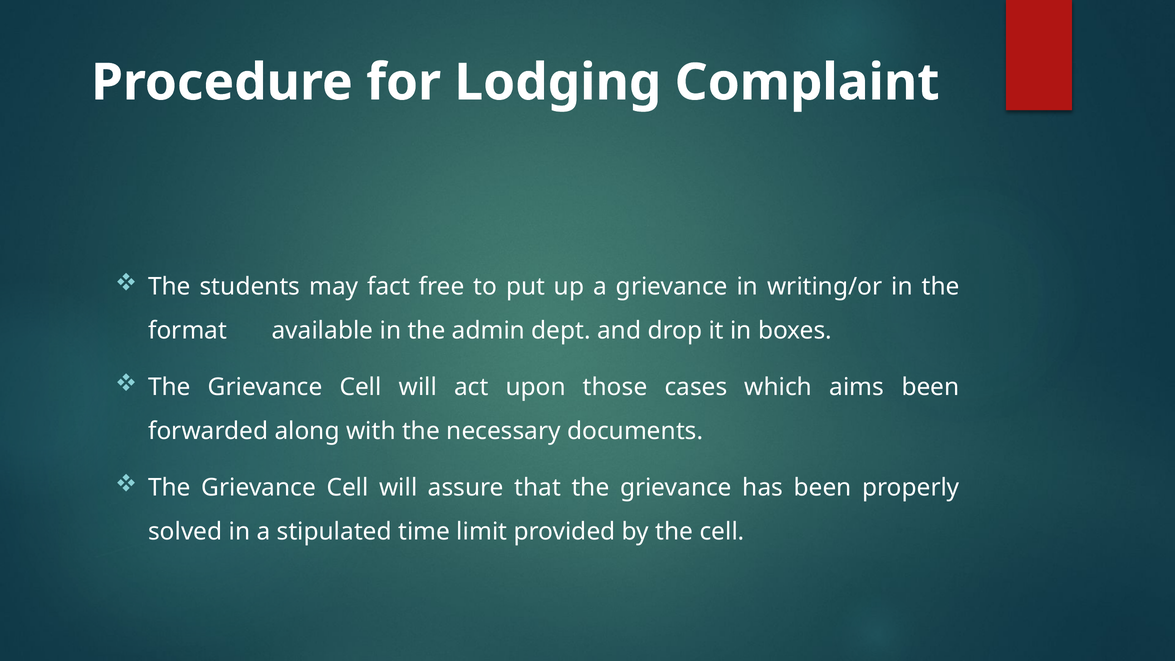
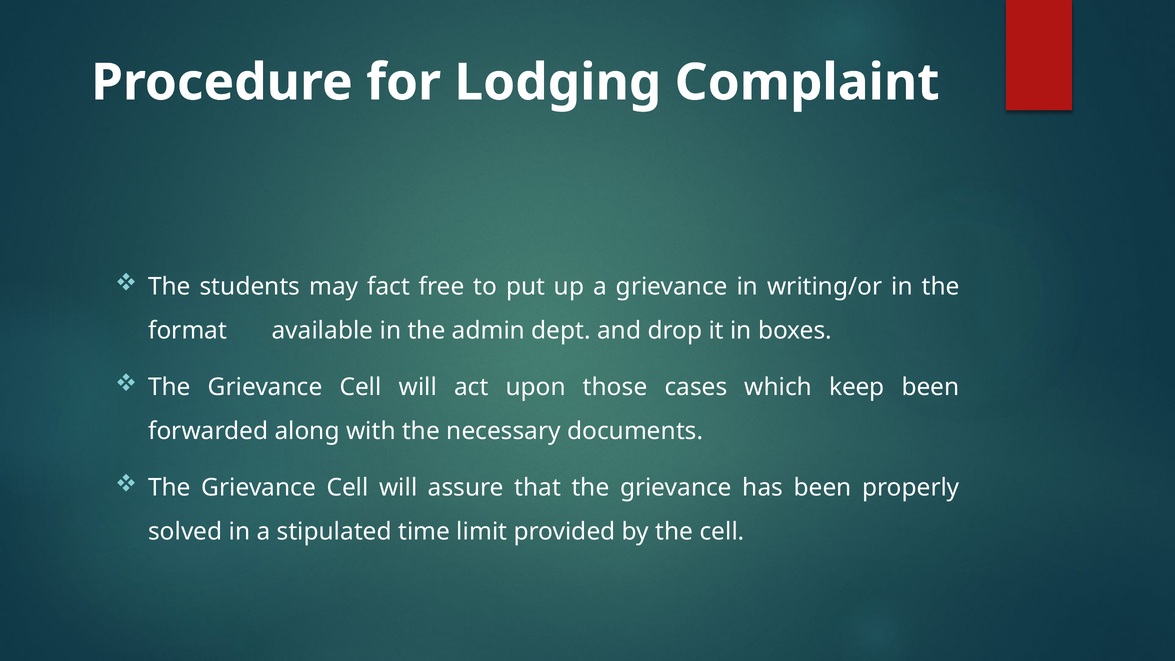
aims: aims -> keep (857, 387)
